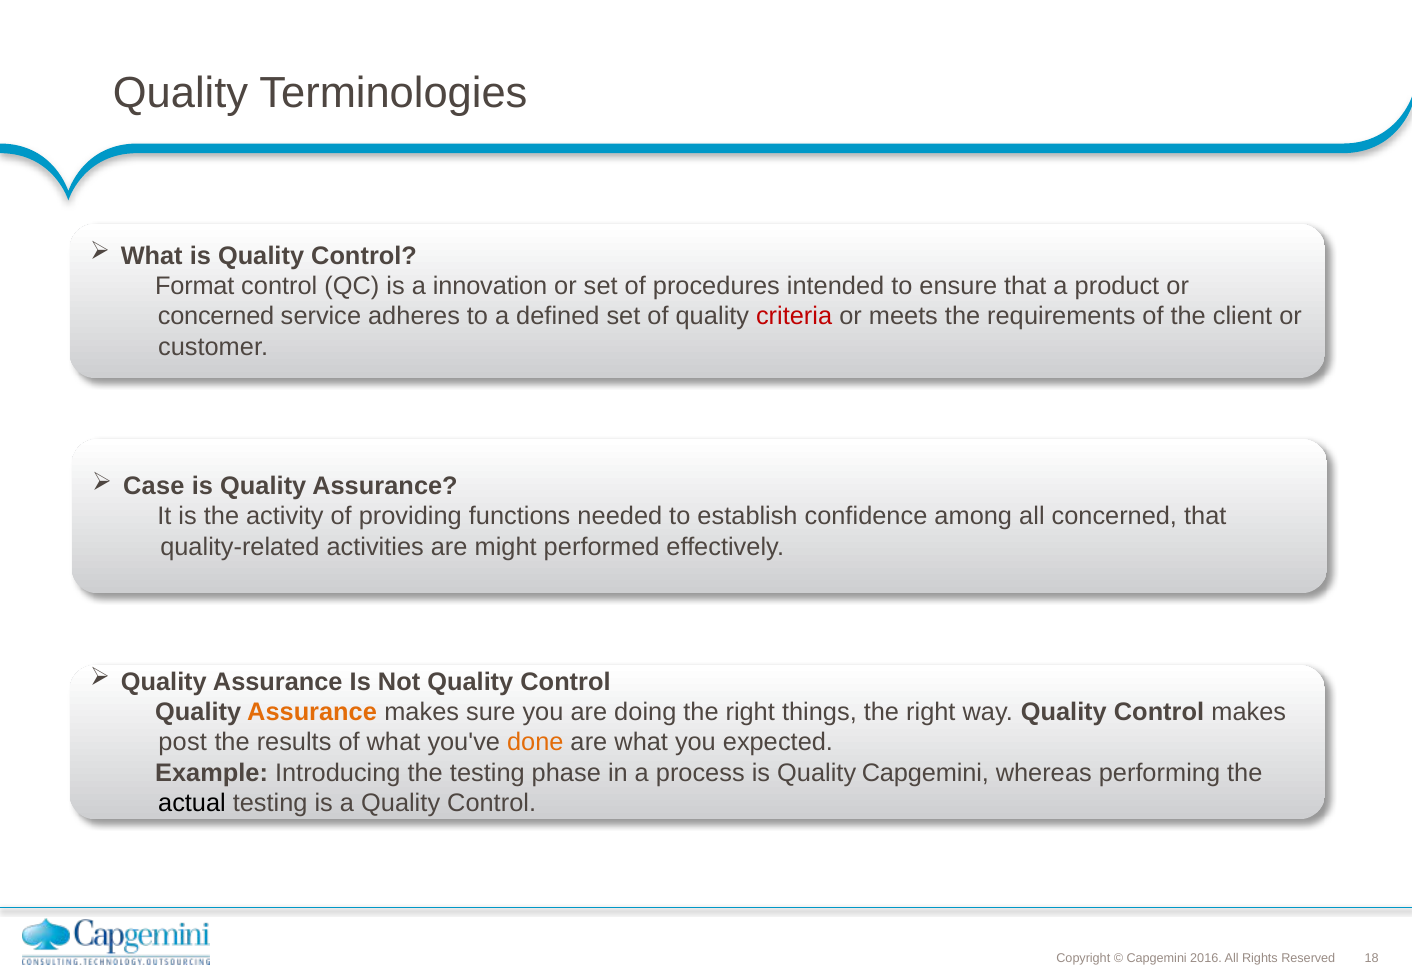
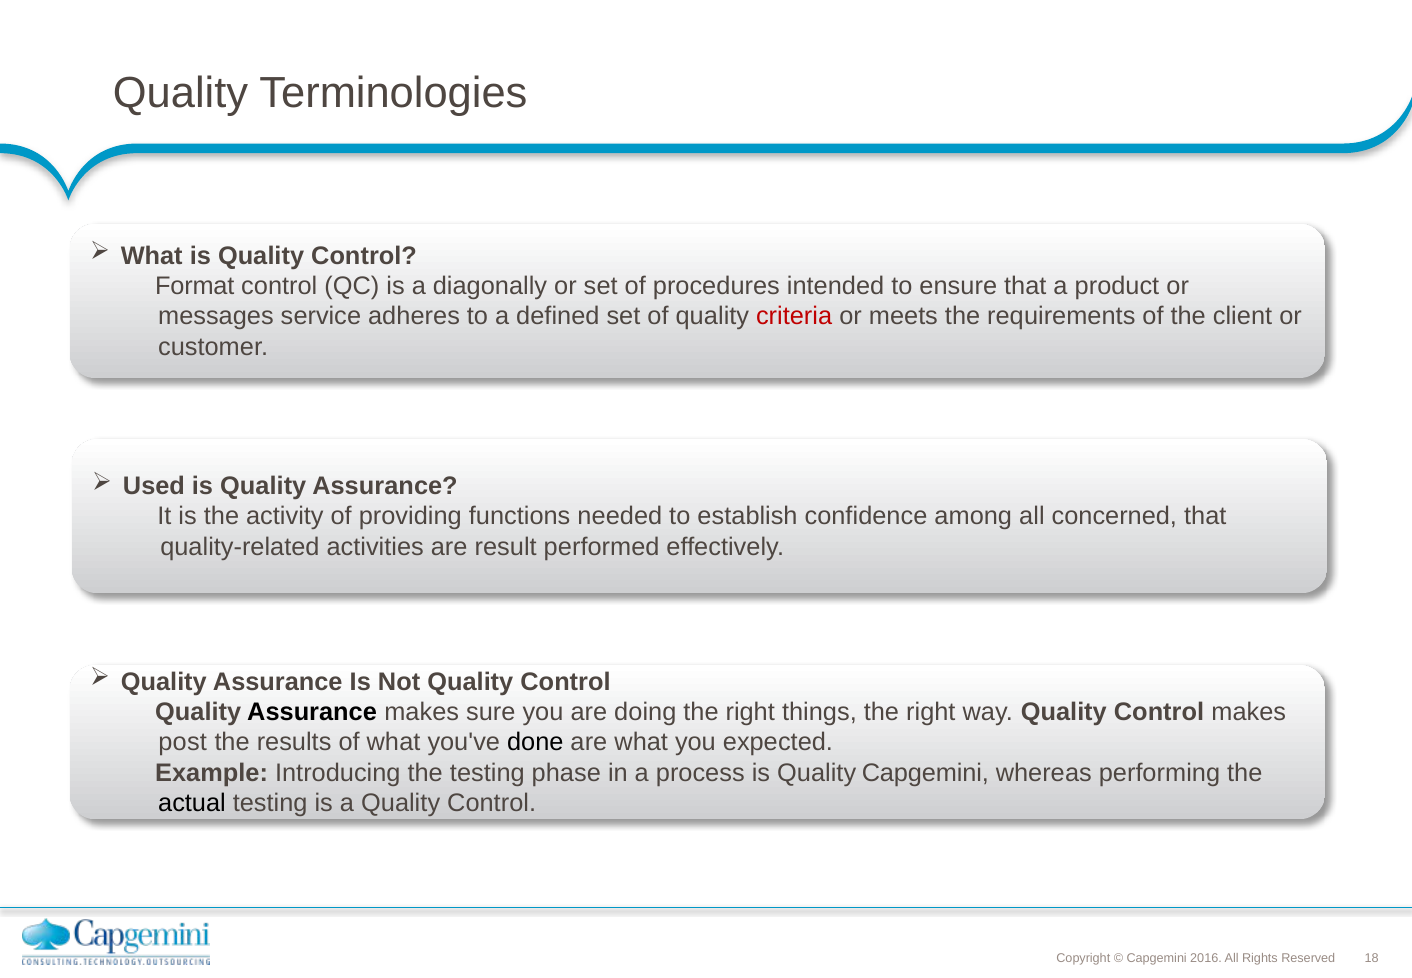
innovation: innovation -> diagonally (490, 286)
concerned: concerned -> messages (216, 316)
Case: Case -> Used (154, 486)
might: might -> result (506, 547)
Assurance colour: orange -> black (312, 712)
done colour: orange -> black (535, 742)
